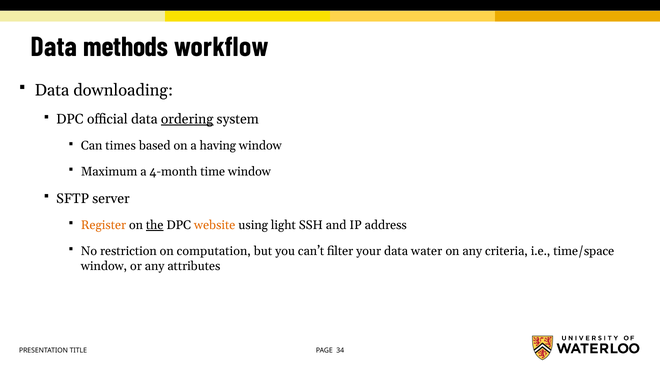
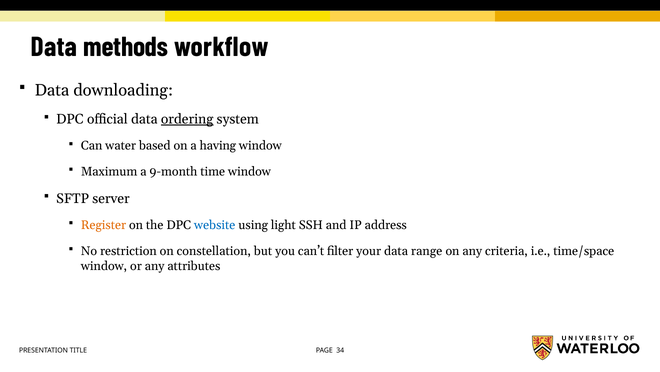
times: times -> water (121, 146)
4-month: 4-month -> 9-month (173, 171)
the underline: present -> none (155, 225)
website colour: orange -> blue (215, 225)
computation: computation -> constellation (214, 251)
water: water -> range (427, 251)
